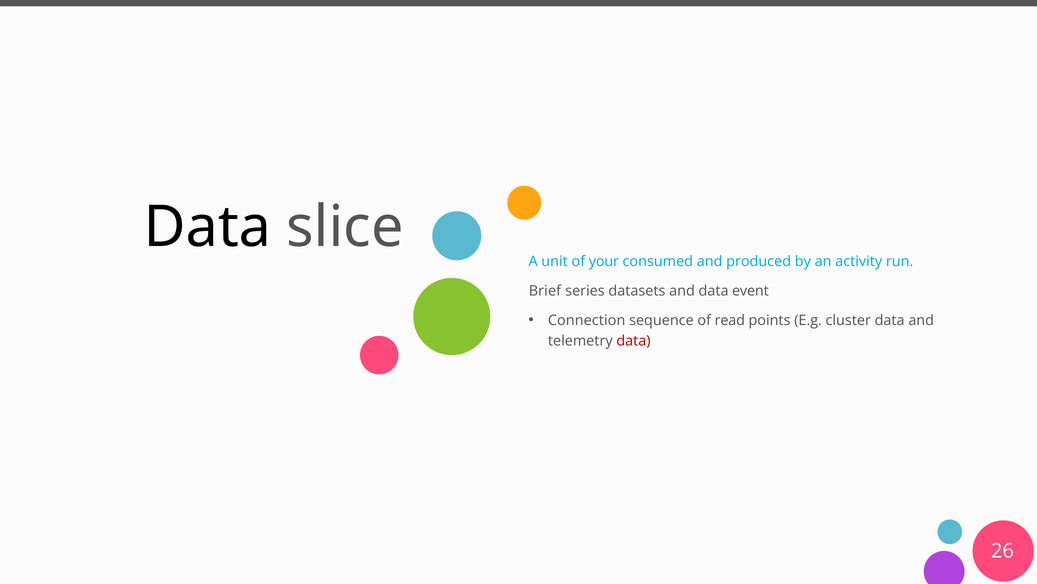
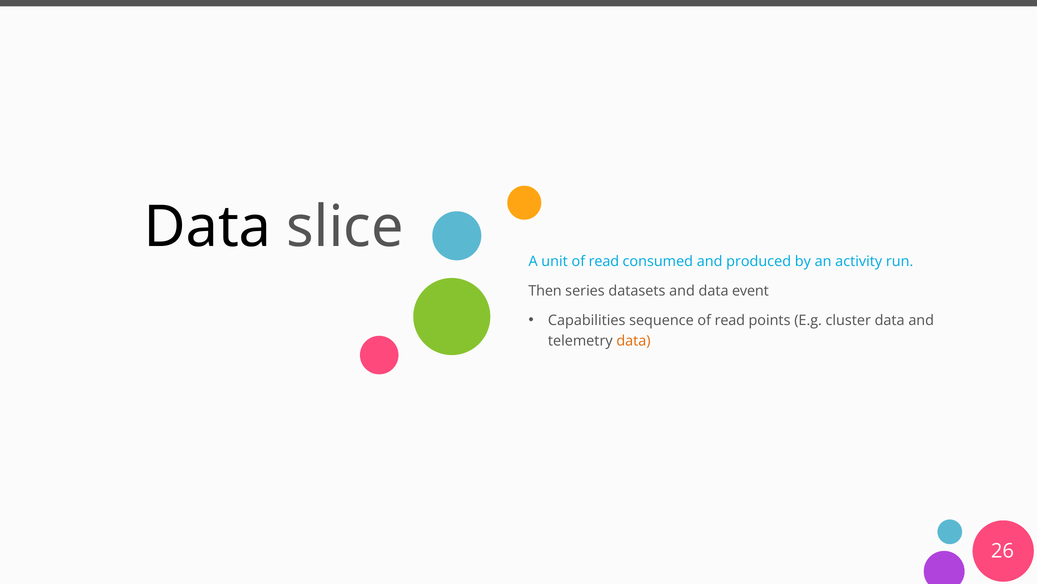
unit of your: your -> read (604, 261)
Brief: Brief -> Then (545, 291)
Connection: Connection -> Capabilities (587, 320)
data colour: red -> orange (633, 341)
